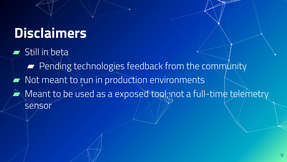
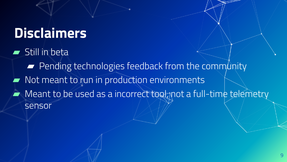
exposed: exposed -> incorrect (132, 94)
